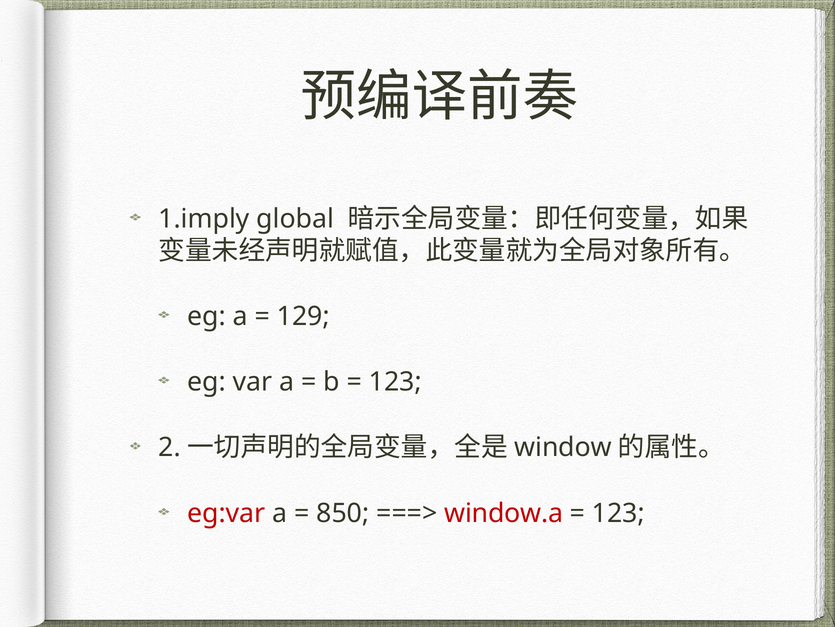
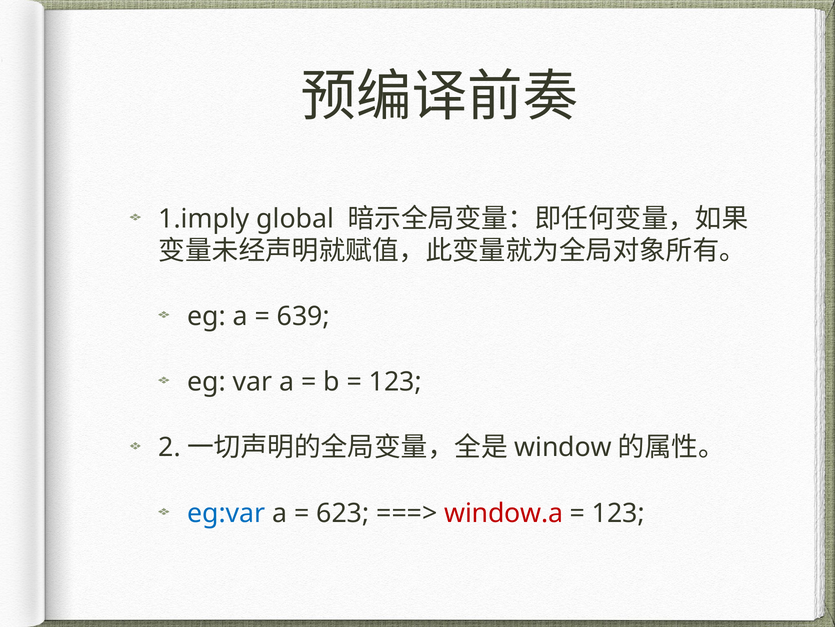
129: 129 -> 639 (303, 316)
eg:var colour: red -> blue (226, 513)
850: 850 -> 623 (343, 513)
